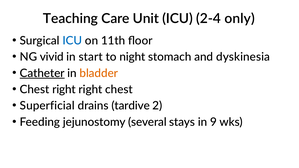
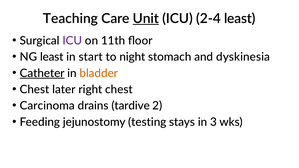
Unit underline: none -> present (146, 19)
2-4 only: only -> least (240, 19)
ICU colour: blue -> purple (72, 41)
NG vivid: vivid -> least (52, 57)
Chest right: right -> later (64, 90)
Superficial: Superficial -> Carcinoma (47, 106)
several: several -> testing (147, 122)
9: 9 -> 3 (213, 122)
